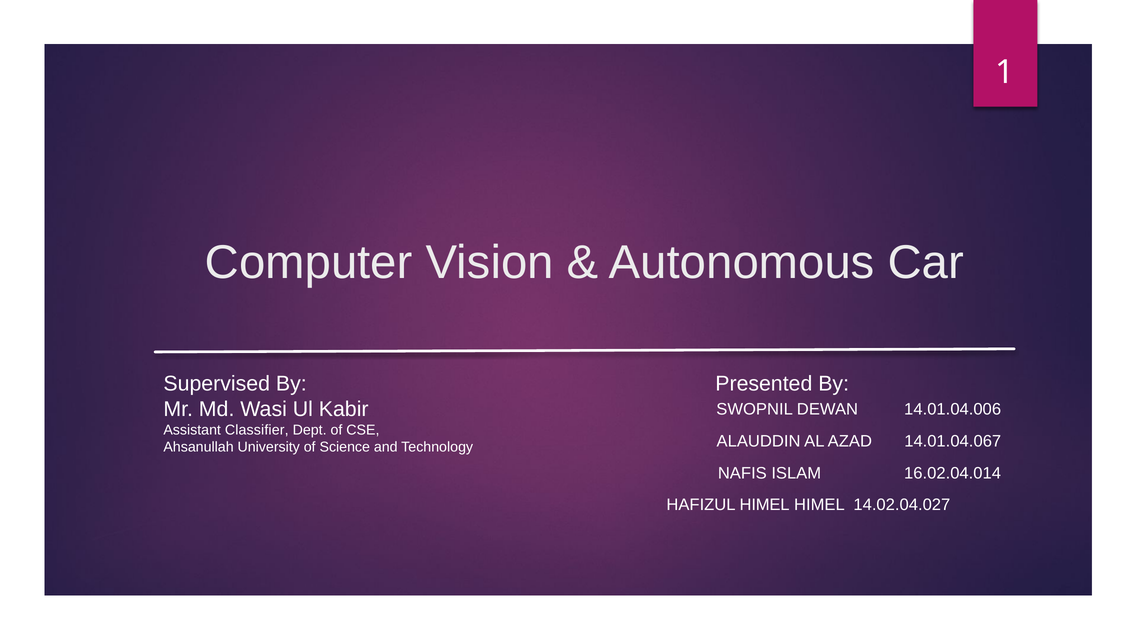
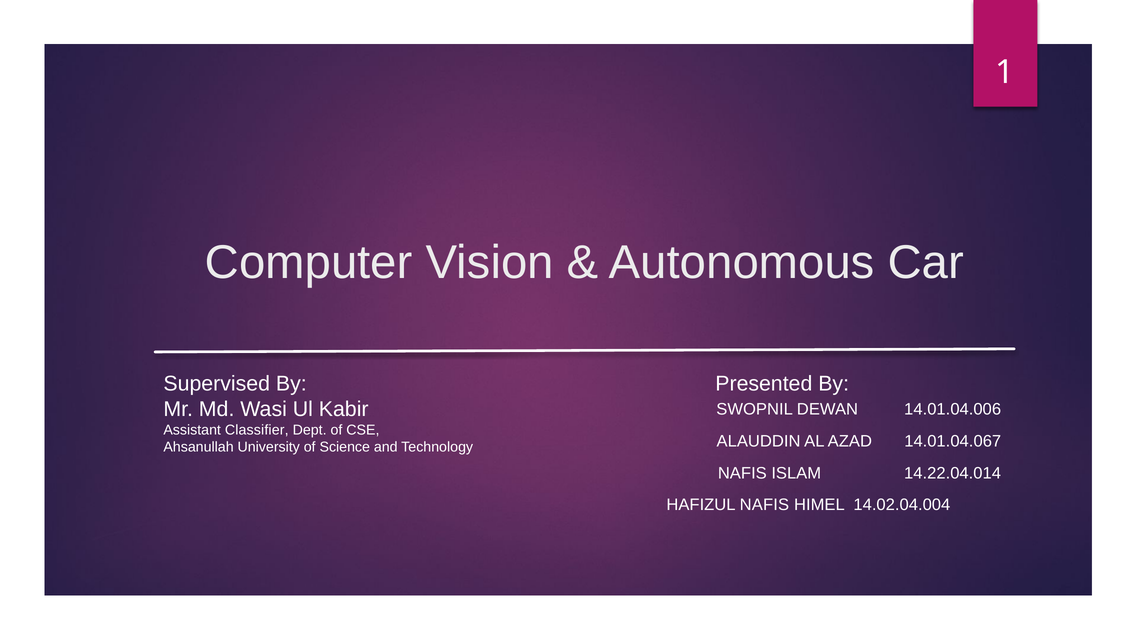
16.02.04.014: 16.02.04.014 -> 14.22.04.014 (953, 473)
HAFIZUL HIMEL: HIMEL -> NAFIS (764, 504)
14.02.04.027: 14.02.04.027 -> 14.02.04.004 (902, 504)
